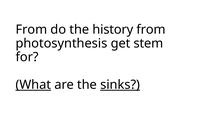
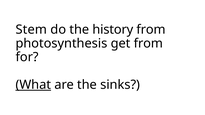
From: From -> Stem (31, 30)
get stem: stem -> from (148, 43)
sinks underline: present -> none (120, 85)
